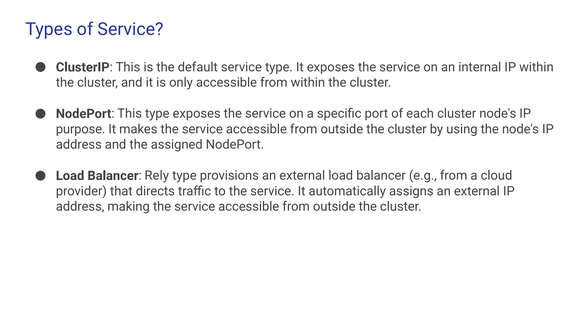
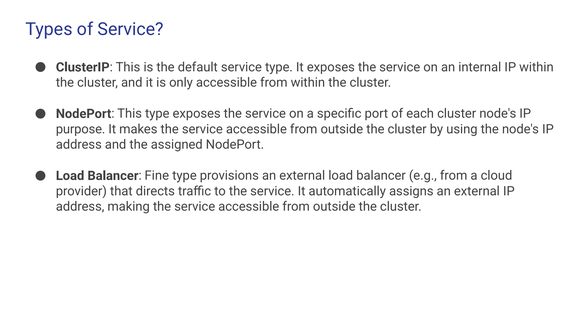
Rely: Rely -> Fine (157, 176)
